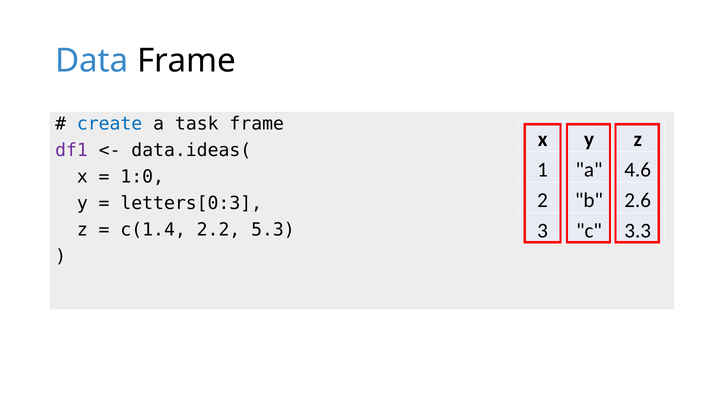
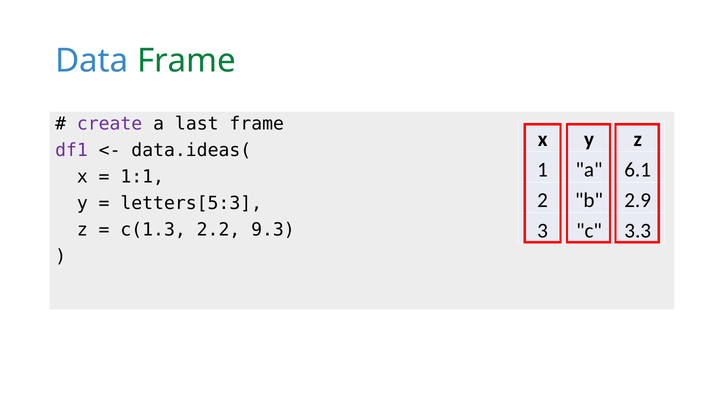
Frame colour: black -> green (187, 61)
create colour: blue -> purple (110, 124)
task: task -> last (197, 124)
4.6: 4.6 -> 6.1 (638, 170)
1:0: 1:0 -> 1:1 (142, 177)
2.6: 2.6 -> 2.9 (638, 200)
letters[0:3: letters[0:3 -> letters[5:3 (191, 203)
c(1.4: c(1.4 -> c(1.3 (153, 230)
5.3: 5.3 -> 9.3 (273, 230)
